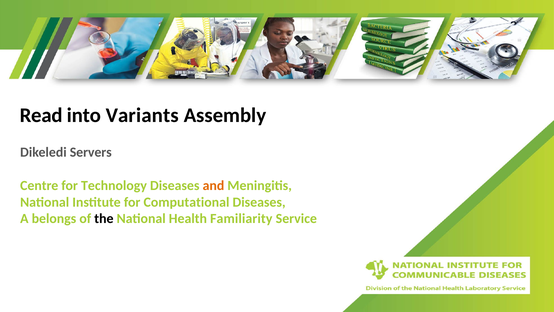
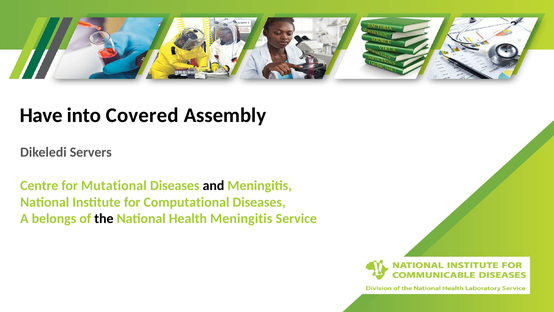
Read: Read -> Have (41, 115)
Variants: Variants -> Covered (142, 115)
Technology: Technology -> Mutational (114, 185)
and colour: orange -> black (213, 185)
Health Familiarity: Familiarity -> Meningitis (241, 218)
